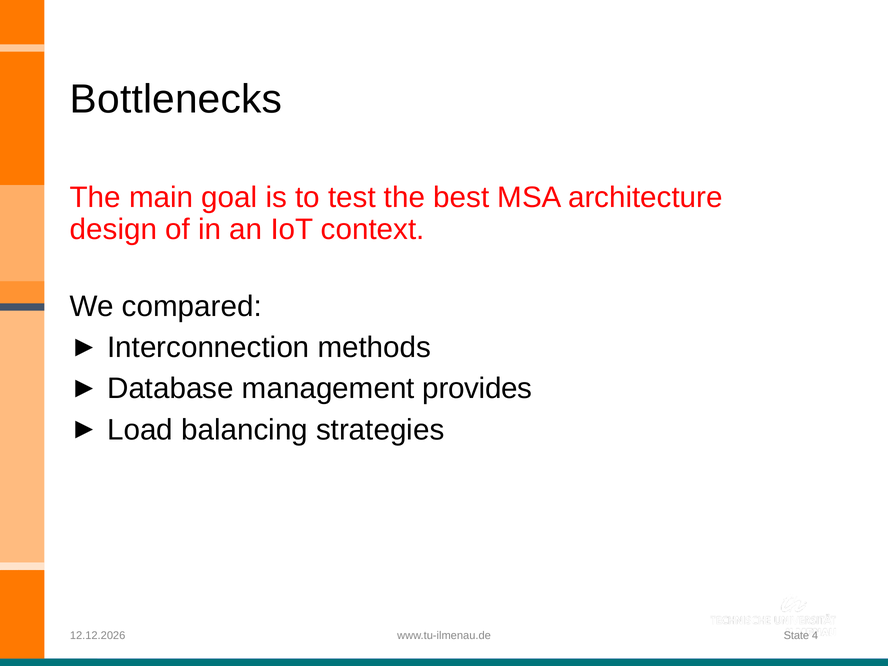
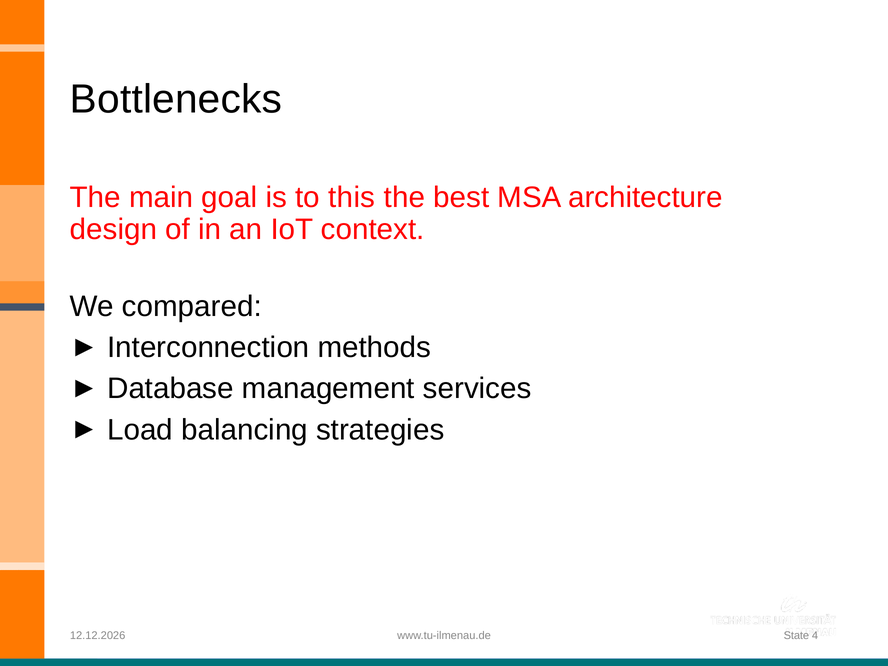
test: test -> this (352, 198)
provides: provides -> services (477, 389)
